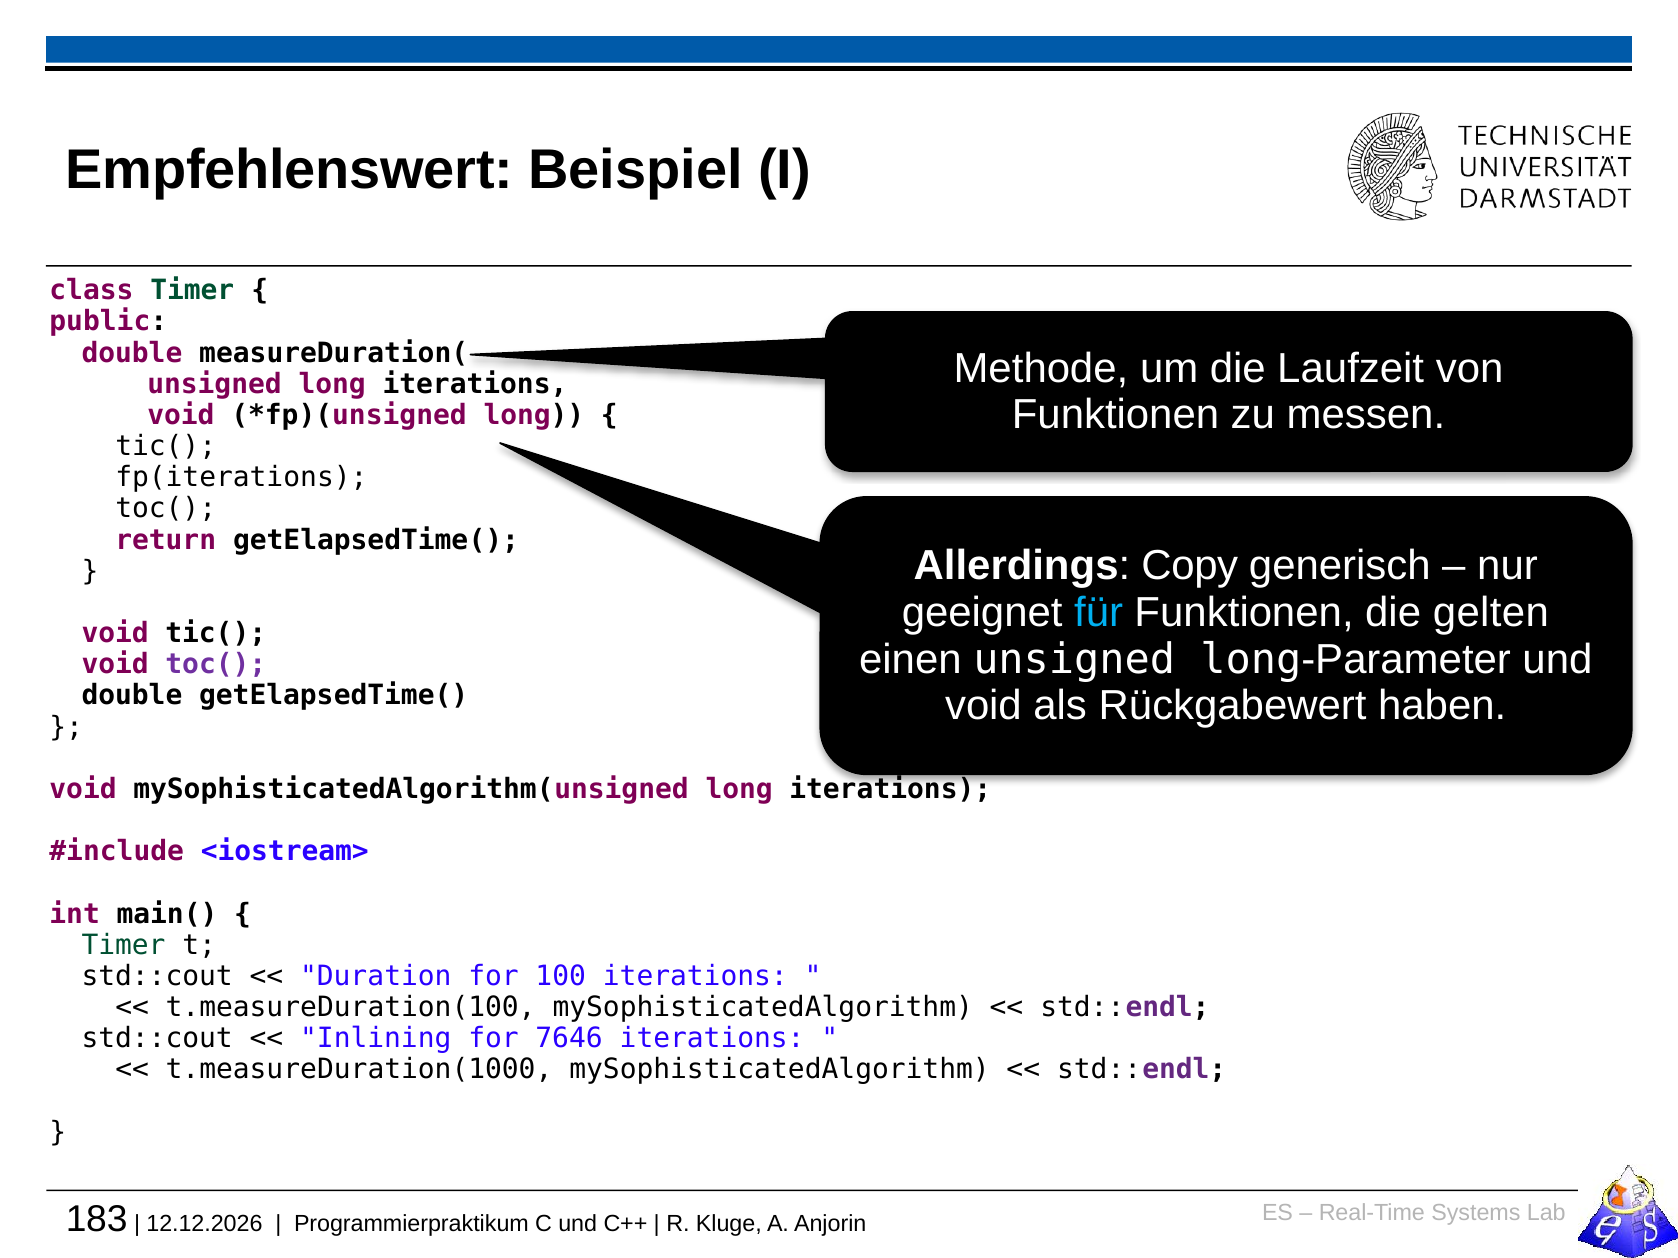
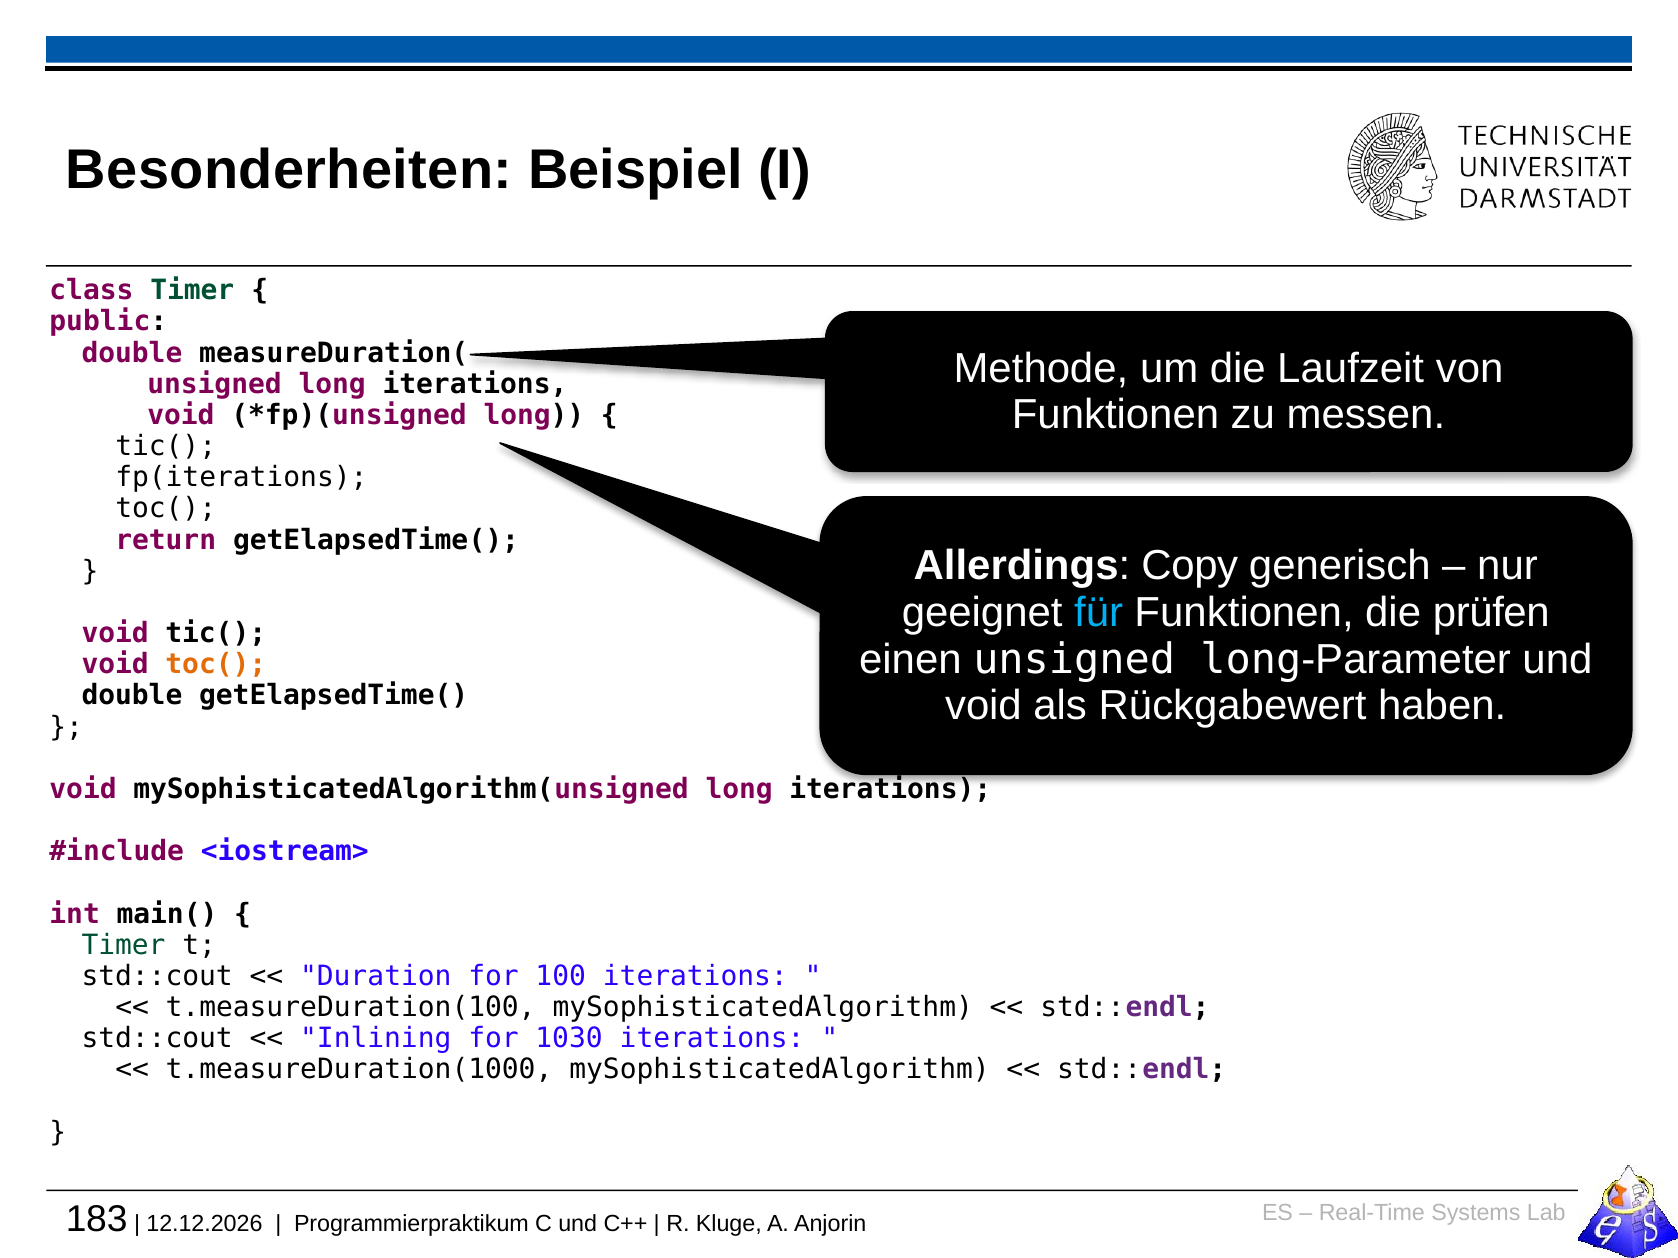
Empfehlenswert: Empfehlenswert -> Besonderheiten (289, 170)
gelten: gelten -> prüfen (1491, 613)
toc( colour: purple -> orange (216, 665)
7646: 7646 -> 1030 (569, 1039)
